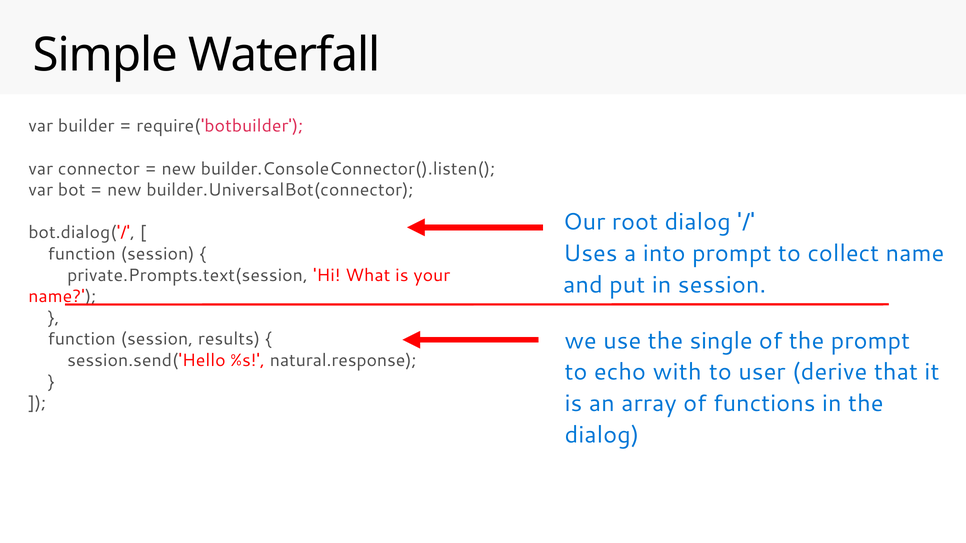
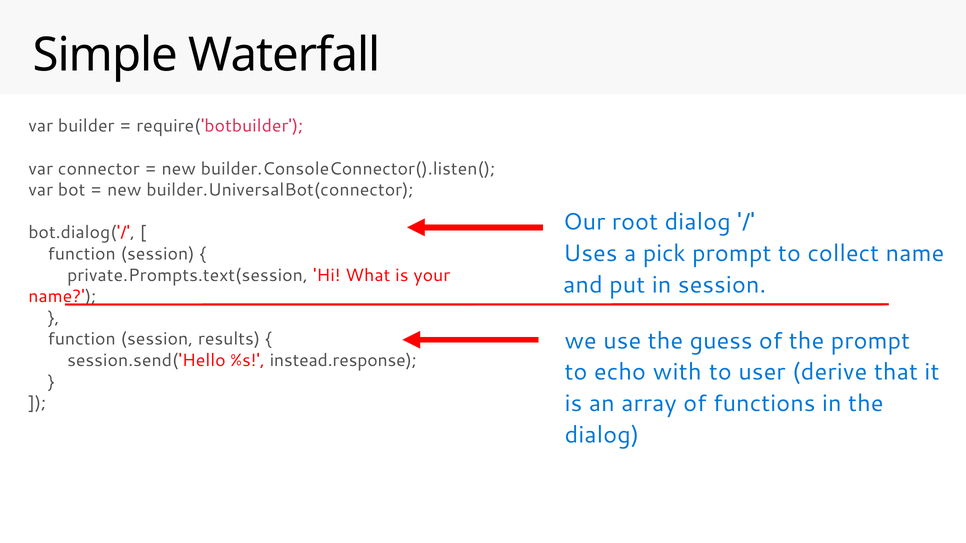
into: into -> pick (664, 254)
single: single -> guess (721, 341)
natural.response: natural.response -> instead.response (343, 361)
